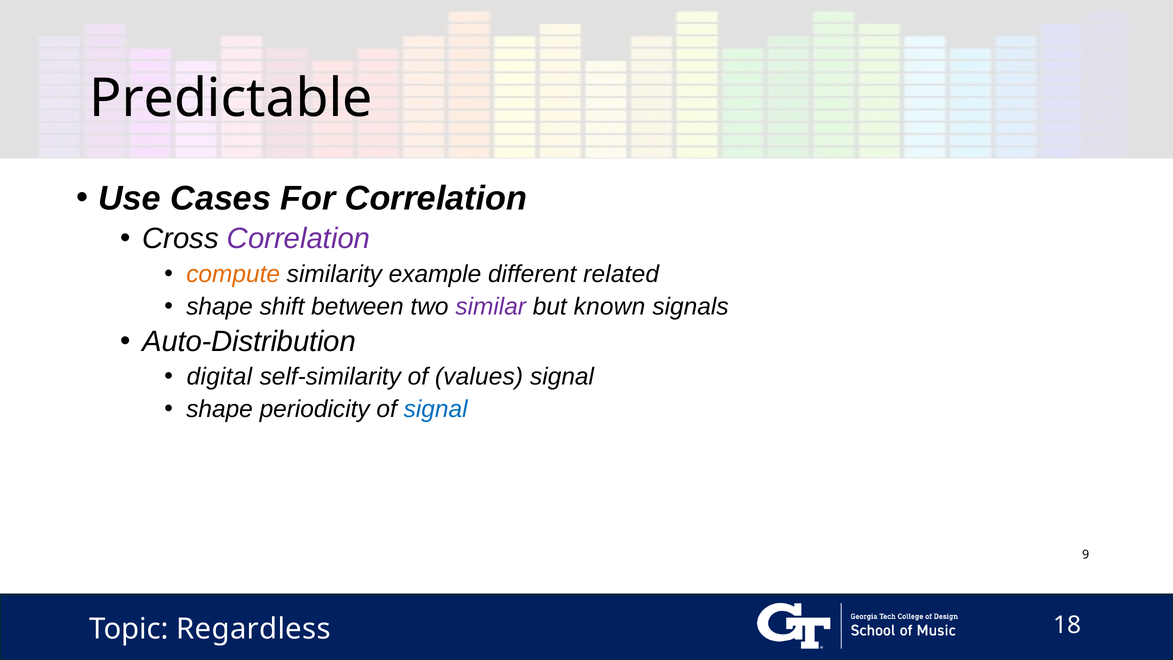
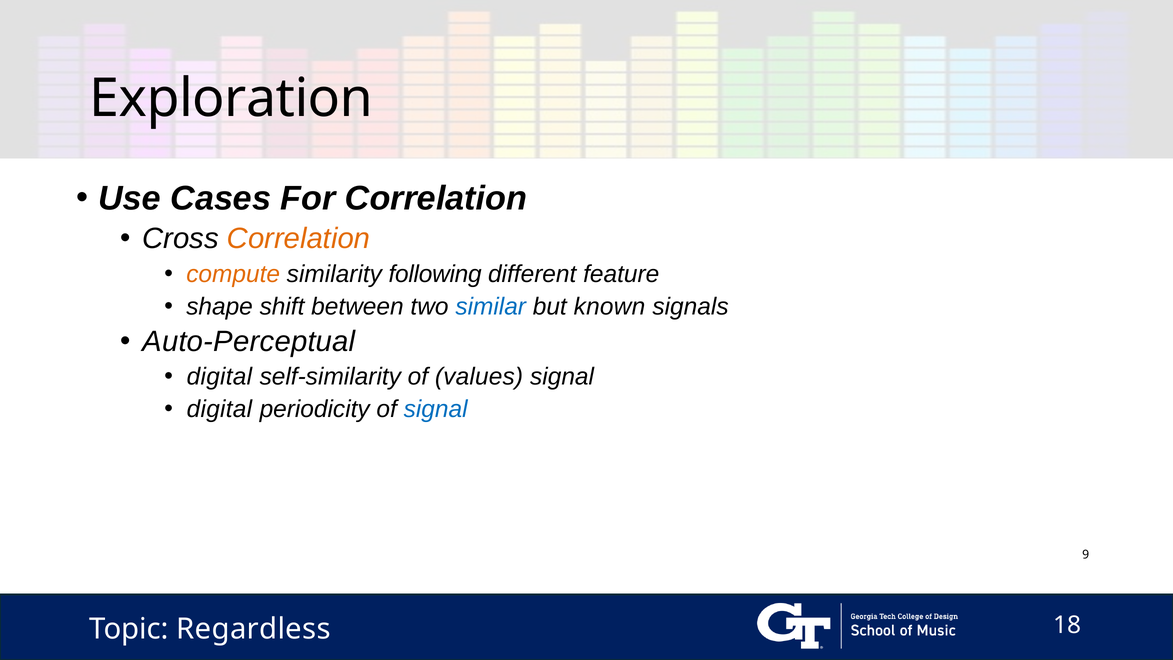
Predictable: Predictable -> Exploration (231, 99)
Correlation colour: purple -> orange (299, 239)
example: example -> following (435, 274)
related: related -> feature (621, 274)
similar colour: purple -> blue (491, 306)
Auto-Distribution: Auto-Distribution -> Auto-Perceptual (249, 341)
shape: shape -> digital (219, 409)
